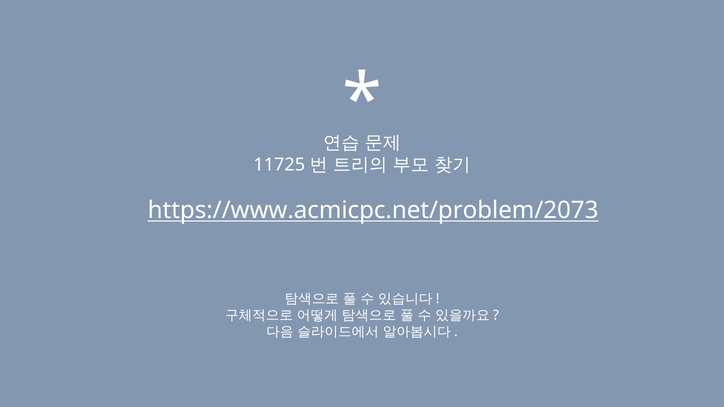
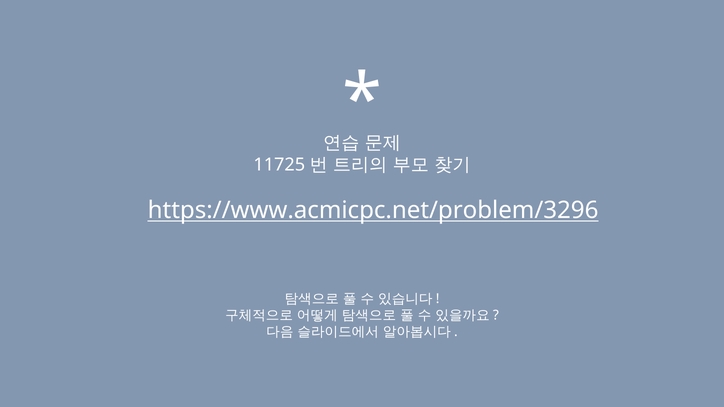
https://www.acmicpc.net/problem/2073: https://www.acmicpc.net/problem/2073 -> https://www.acmicpc.net/problem/3296 (373, 210)
